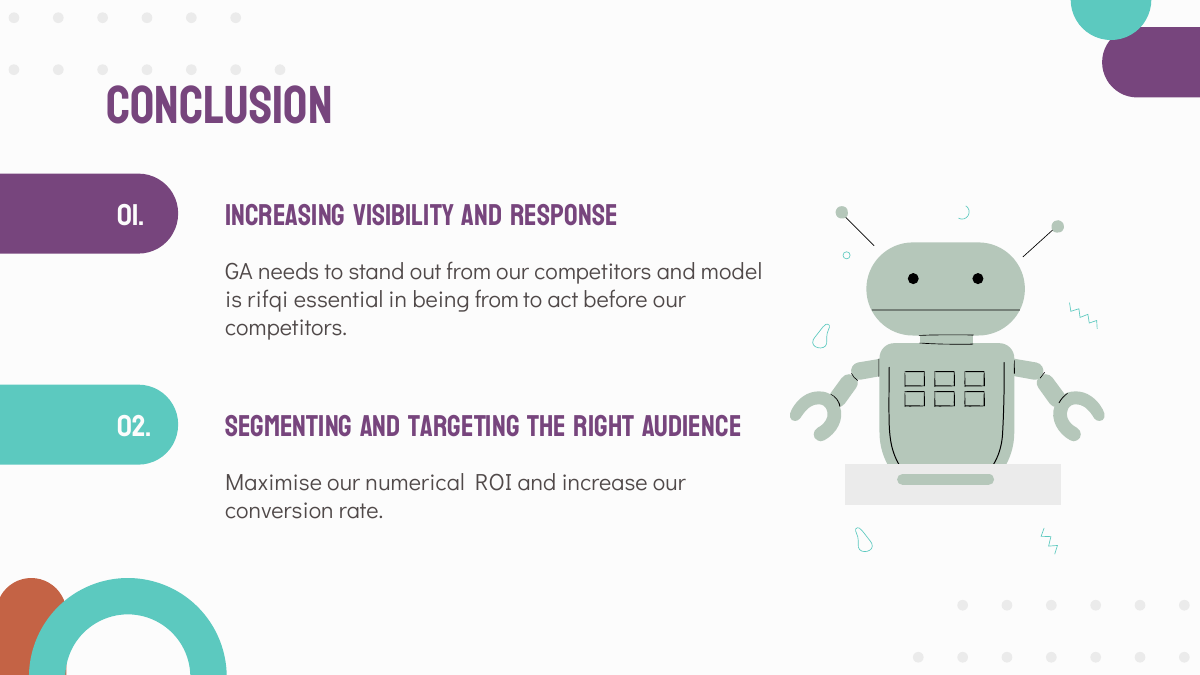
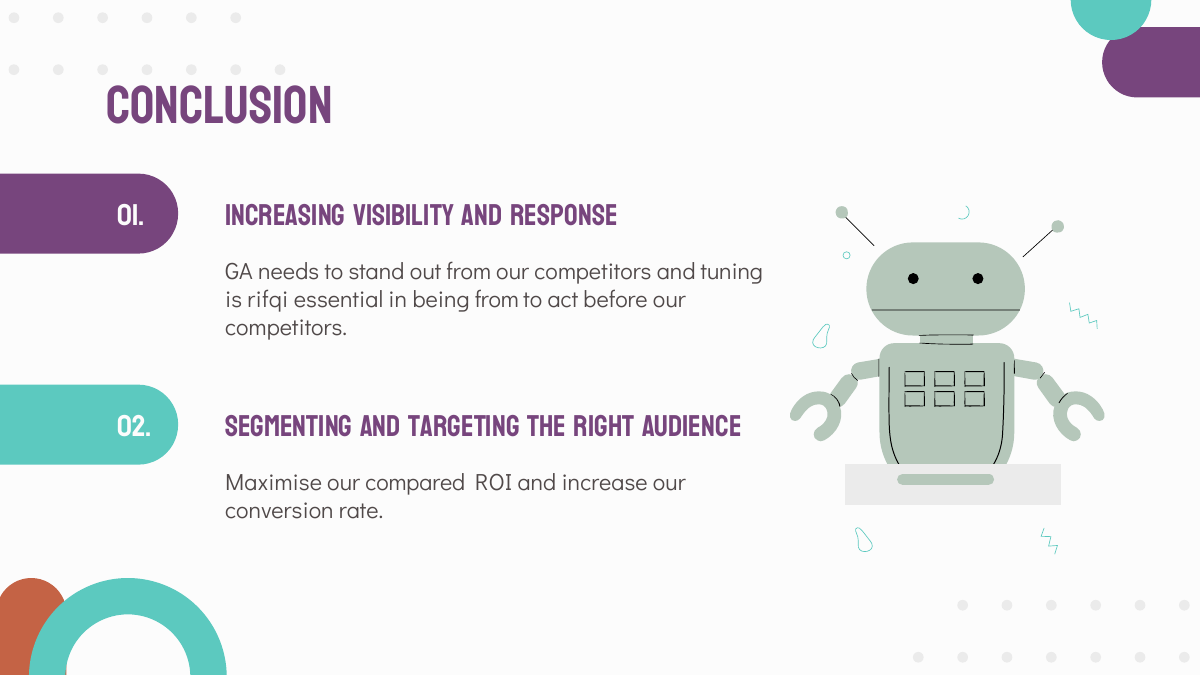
model: model -> tuning (732, 272)
numerical: numerical -> compared (415, 483)
